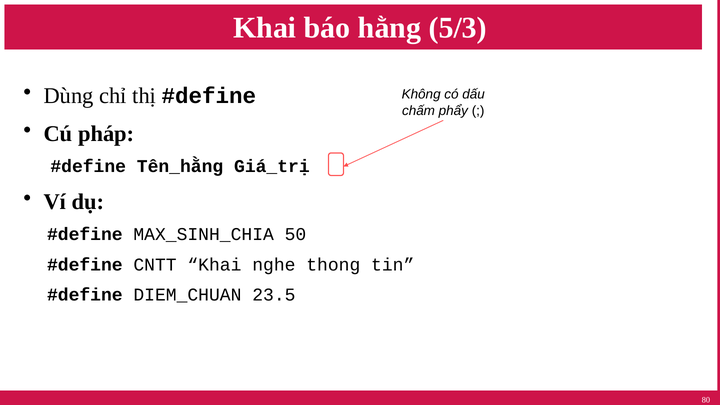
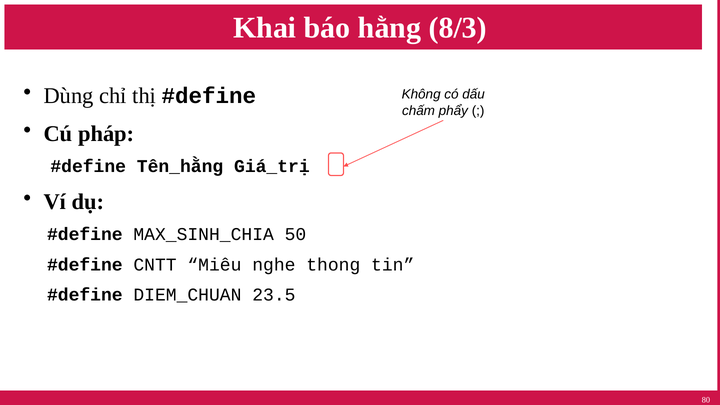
5/3: 5/3 -> 8/3 (458, 28)
CNTT Khai: Khai -> Miêu (214, 265)
